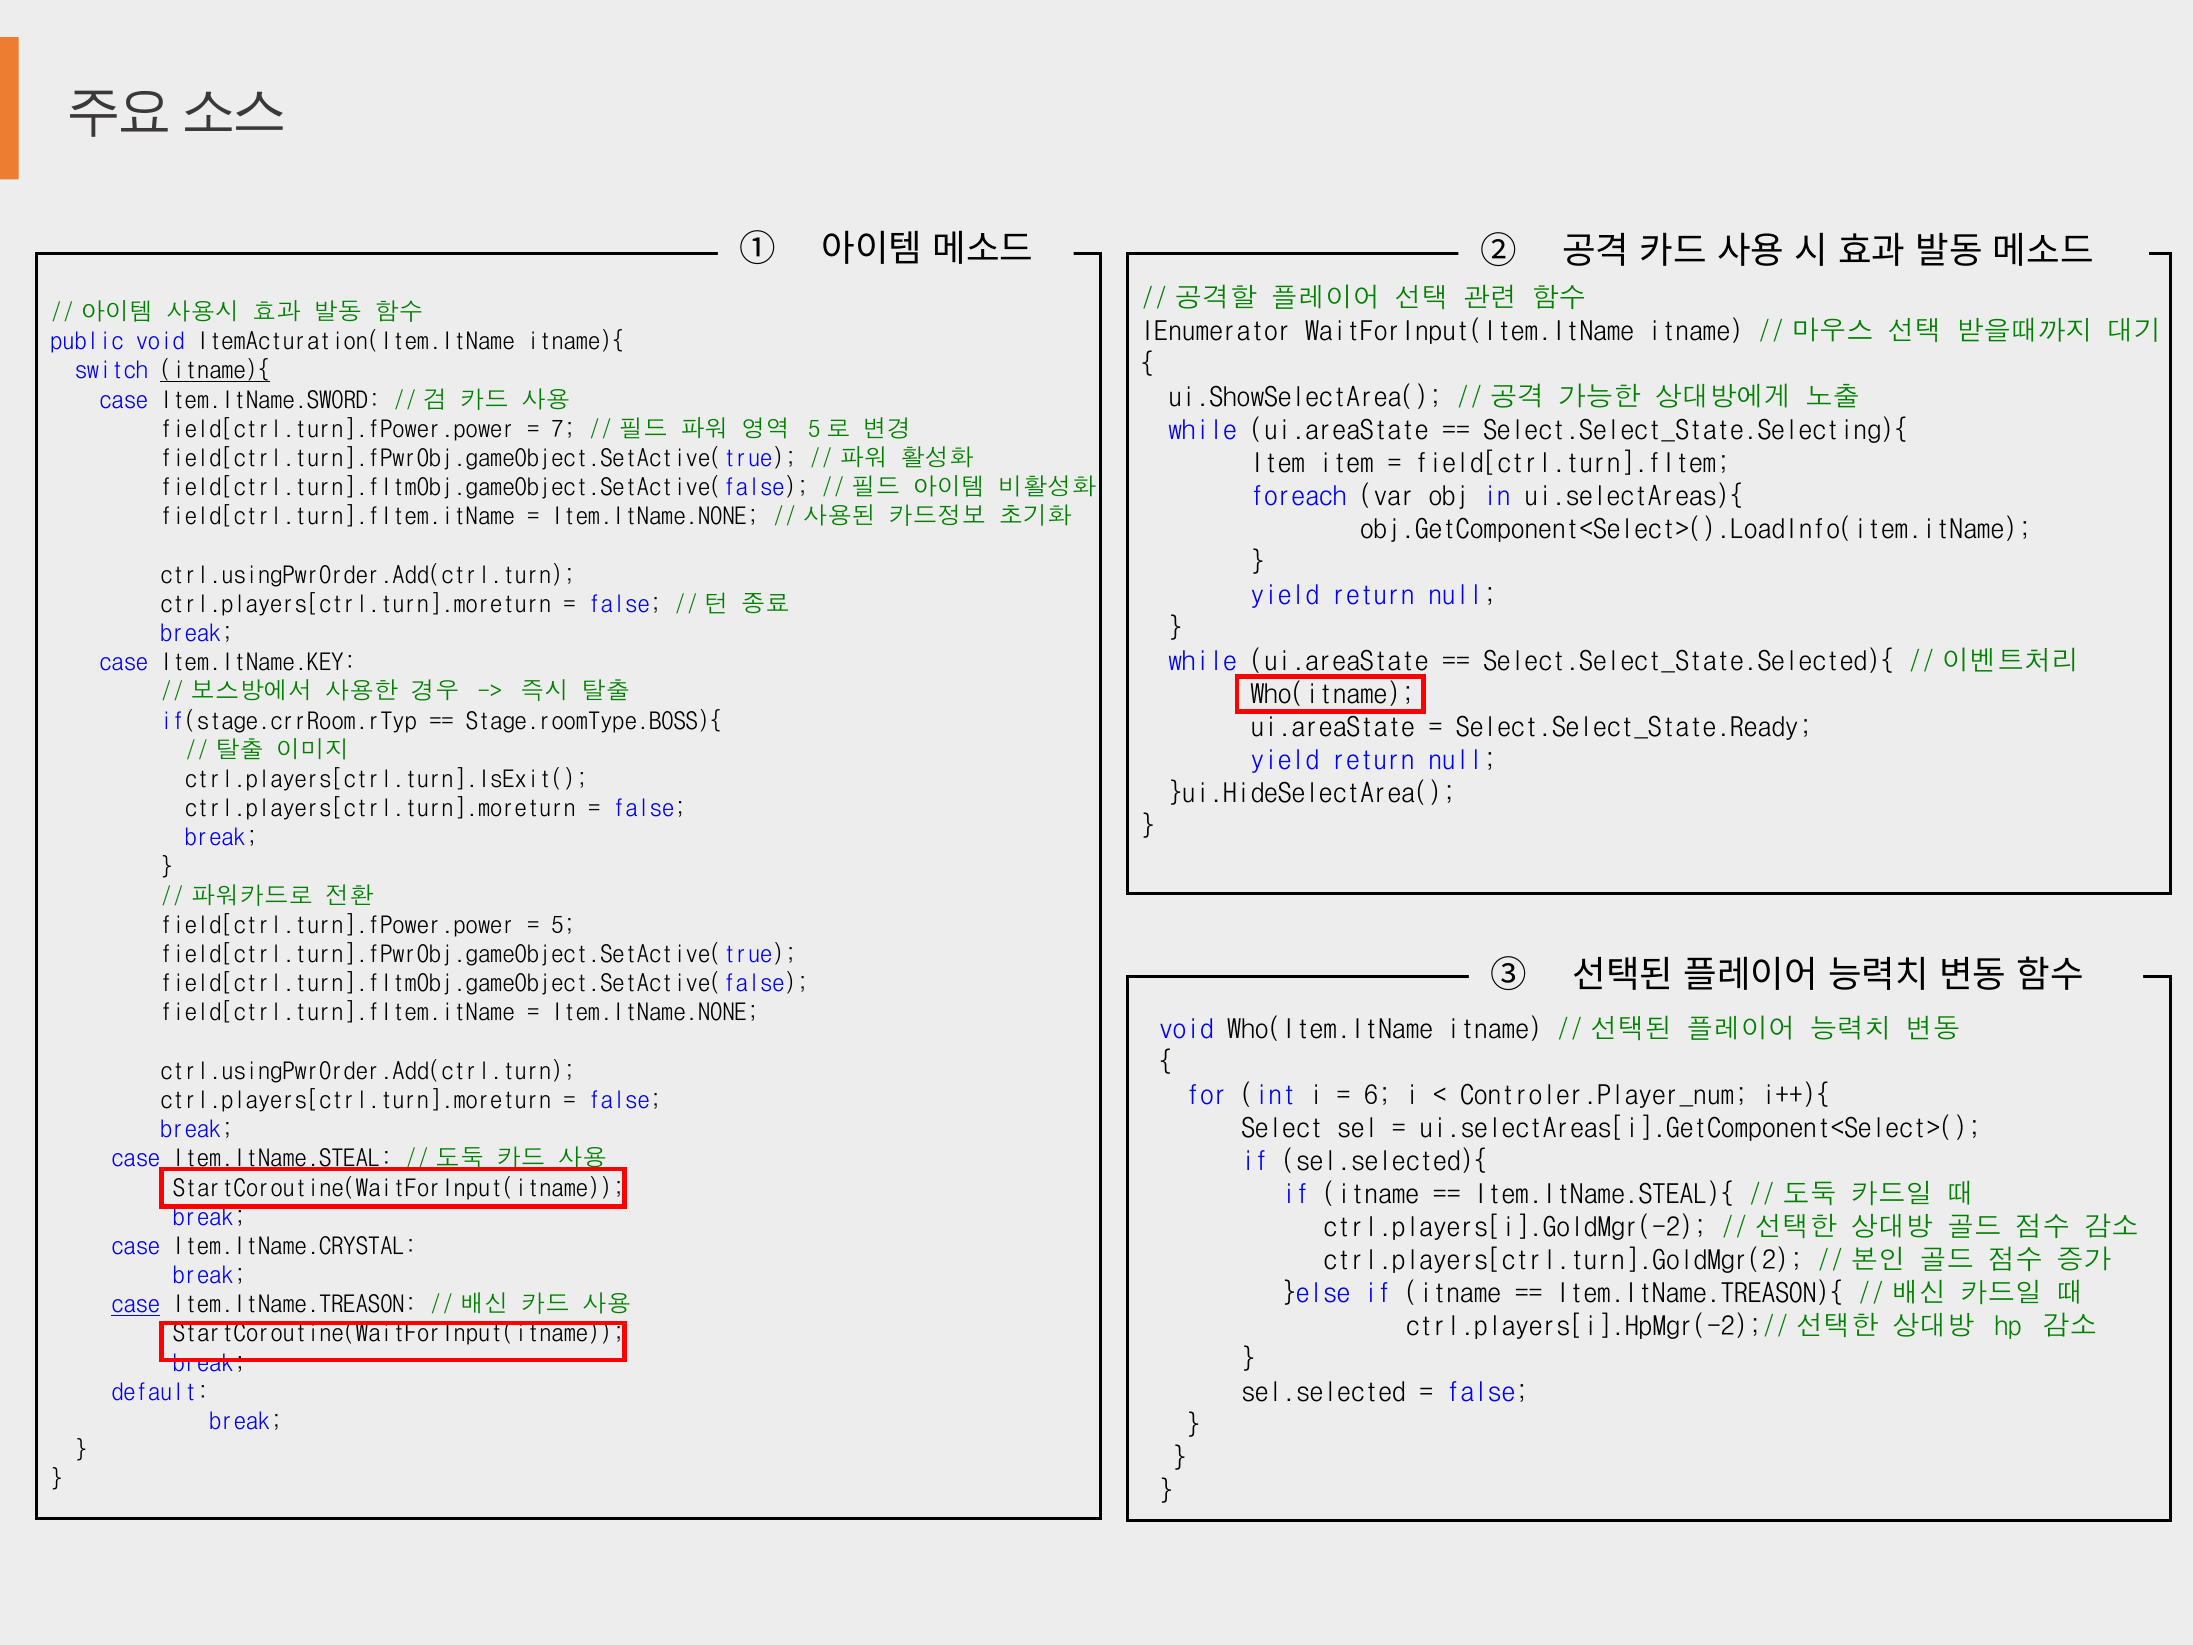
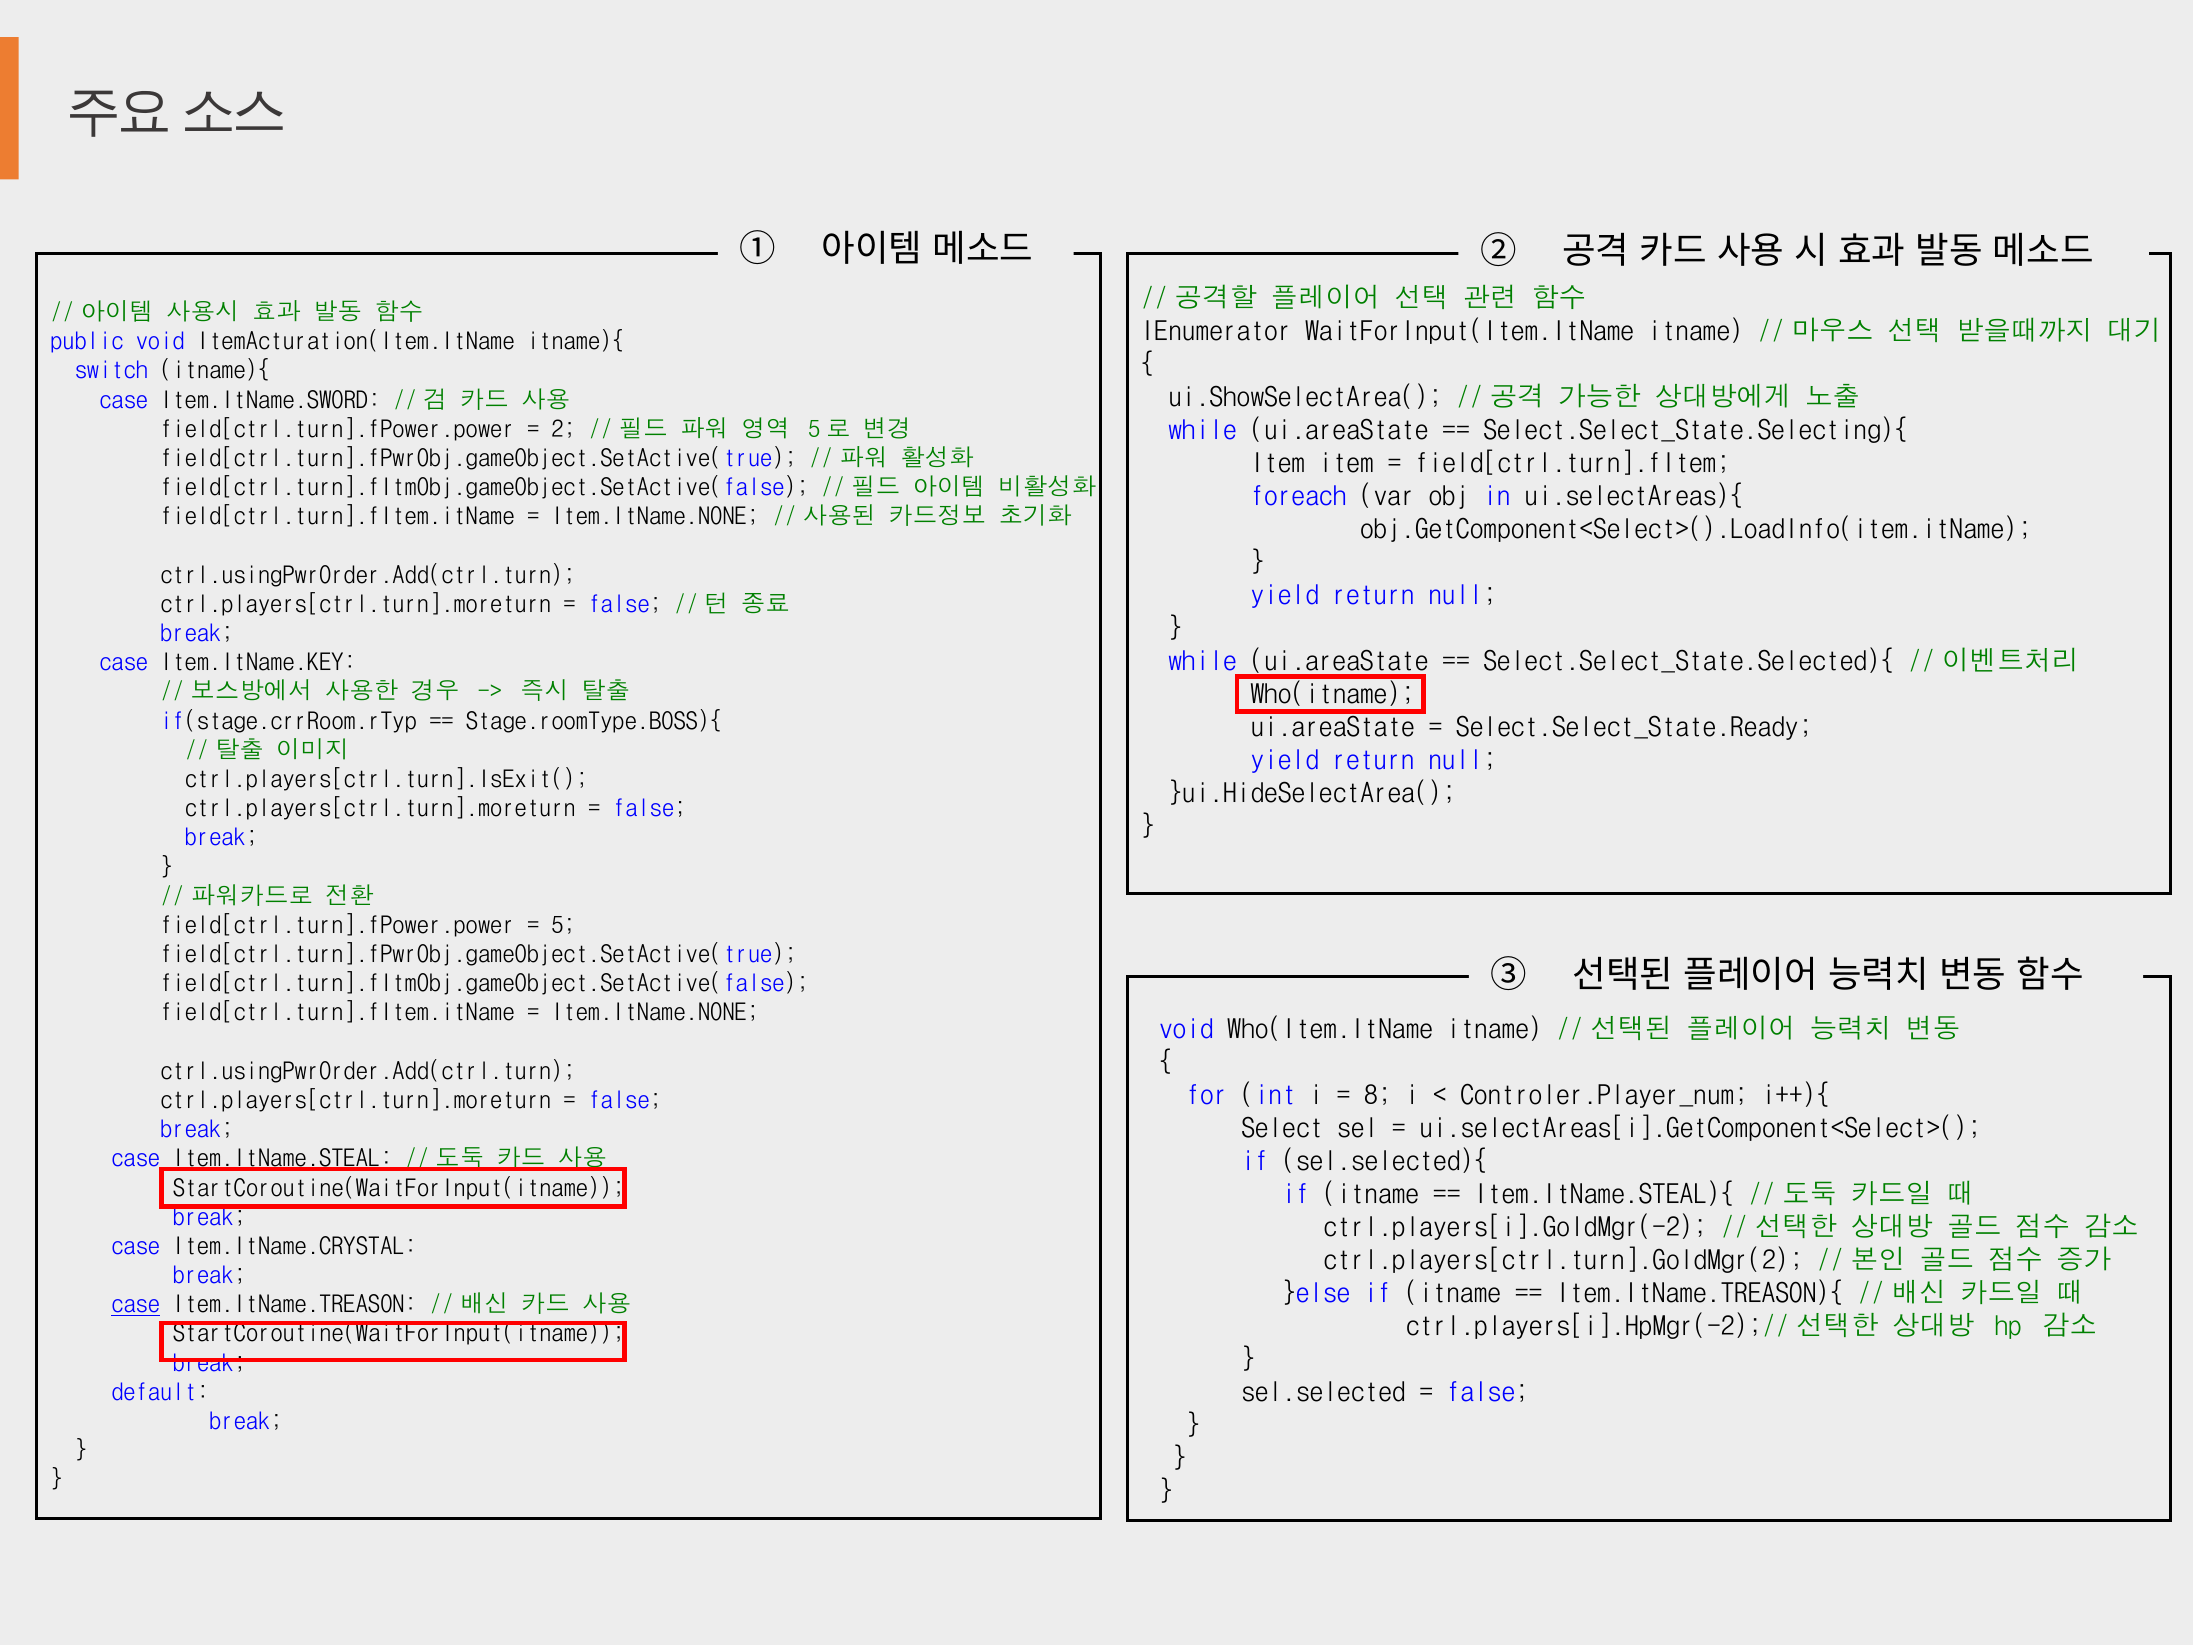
itname){ underline: present -> none (215, 371)
7: 7 -> 2 (564, 429)
6: 6 -> 8 (1378, 1095)
